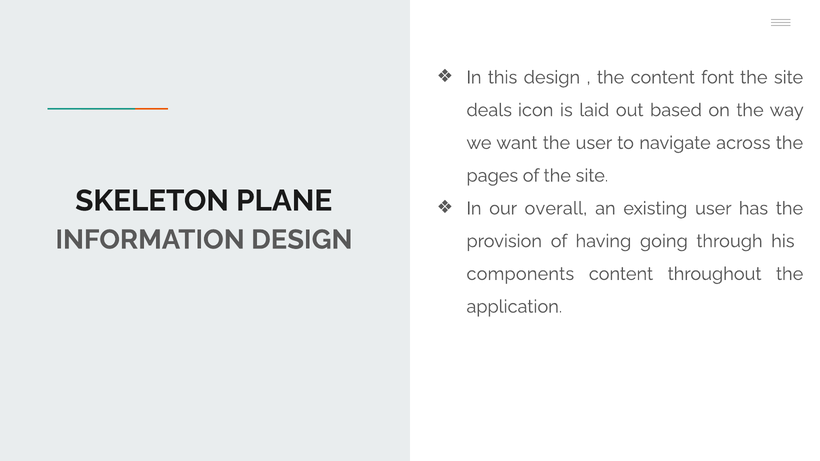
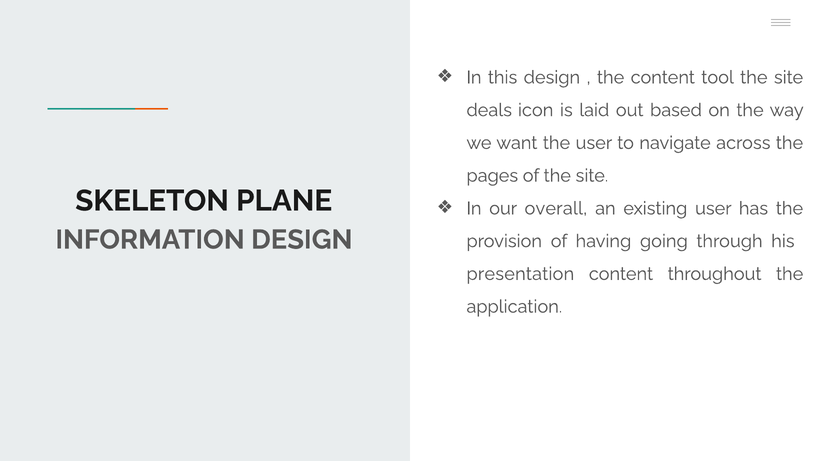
font: font -> tool (718, 77)
components: components -> presentation (520, 274)
